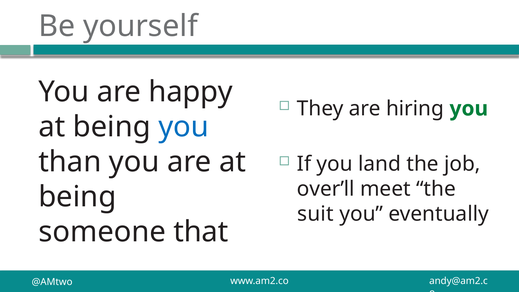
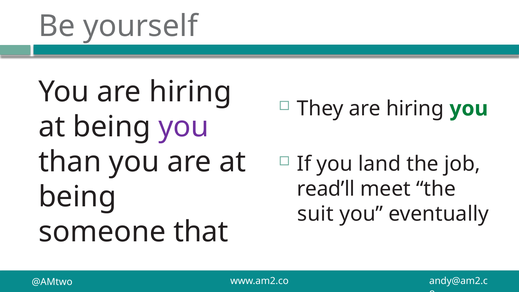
You are happy: happy -> hiring (190, 92)
you colour: blue -> purple (184, 127)
over’ll: over’ll -> read’ll (326, 189)
